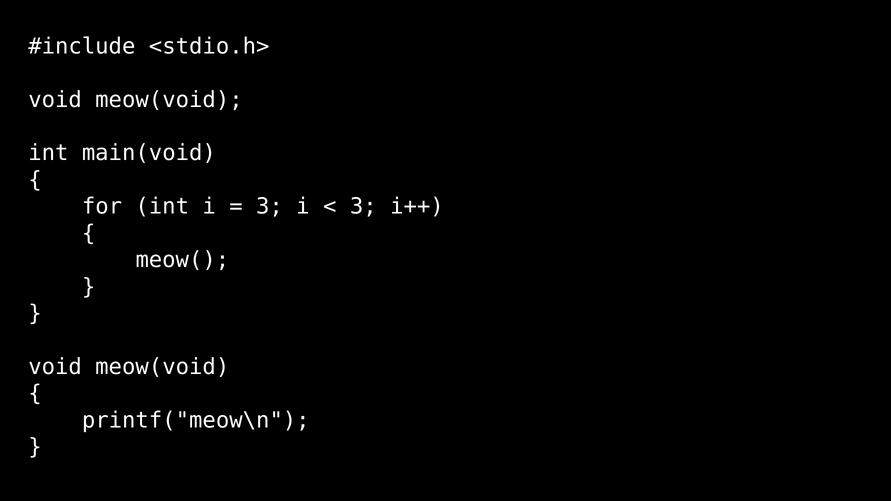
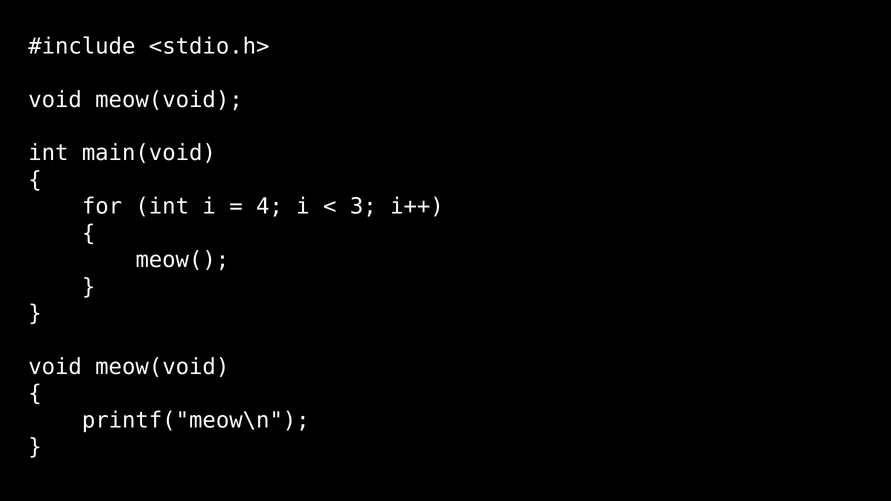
3: 3 -> 4 (269, 207)
